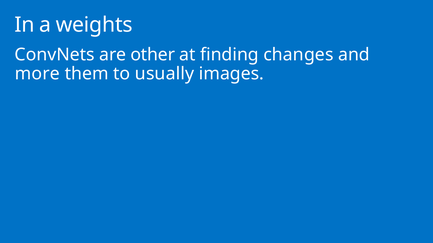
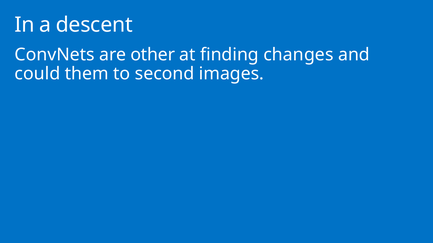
weights: weights -> descent (94, 25)
more: more -> could (37, 74)
usually: usually -> second (165, 74)
